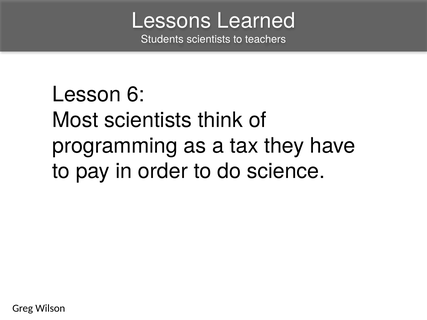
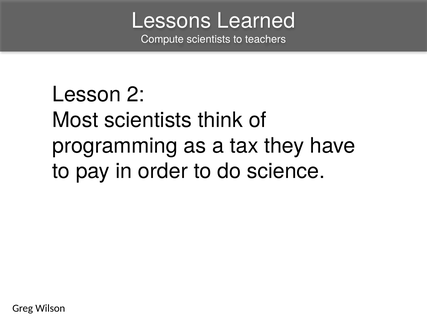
Students: Students -> Compute (162, 39)
6: 6 -> 2 (136, 95)
